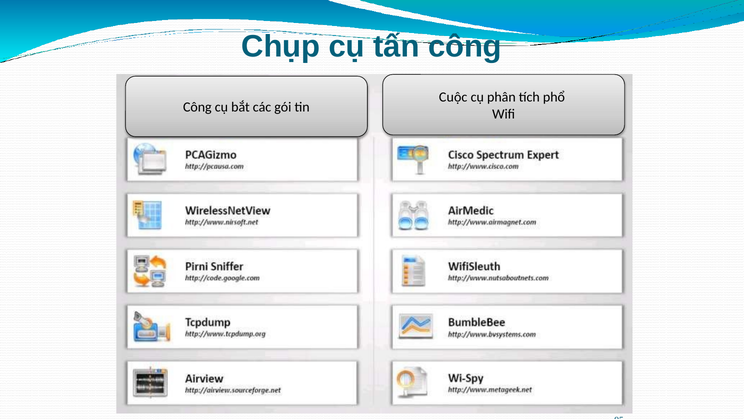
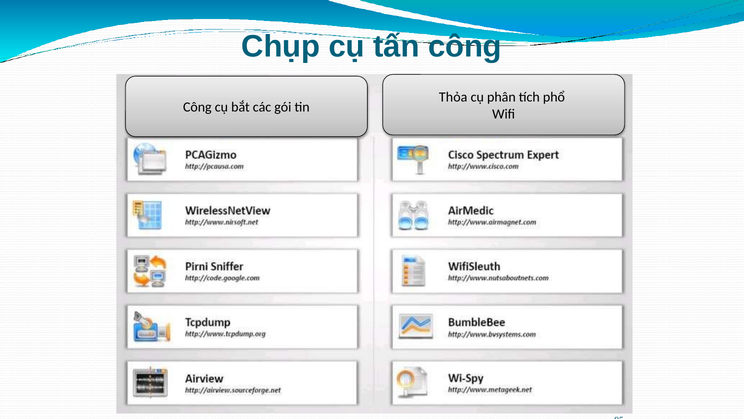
Cuộc: Cuộc -> Thỏa (453, 97)
